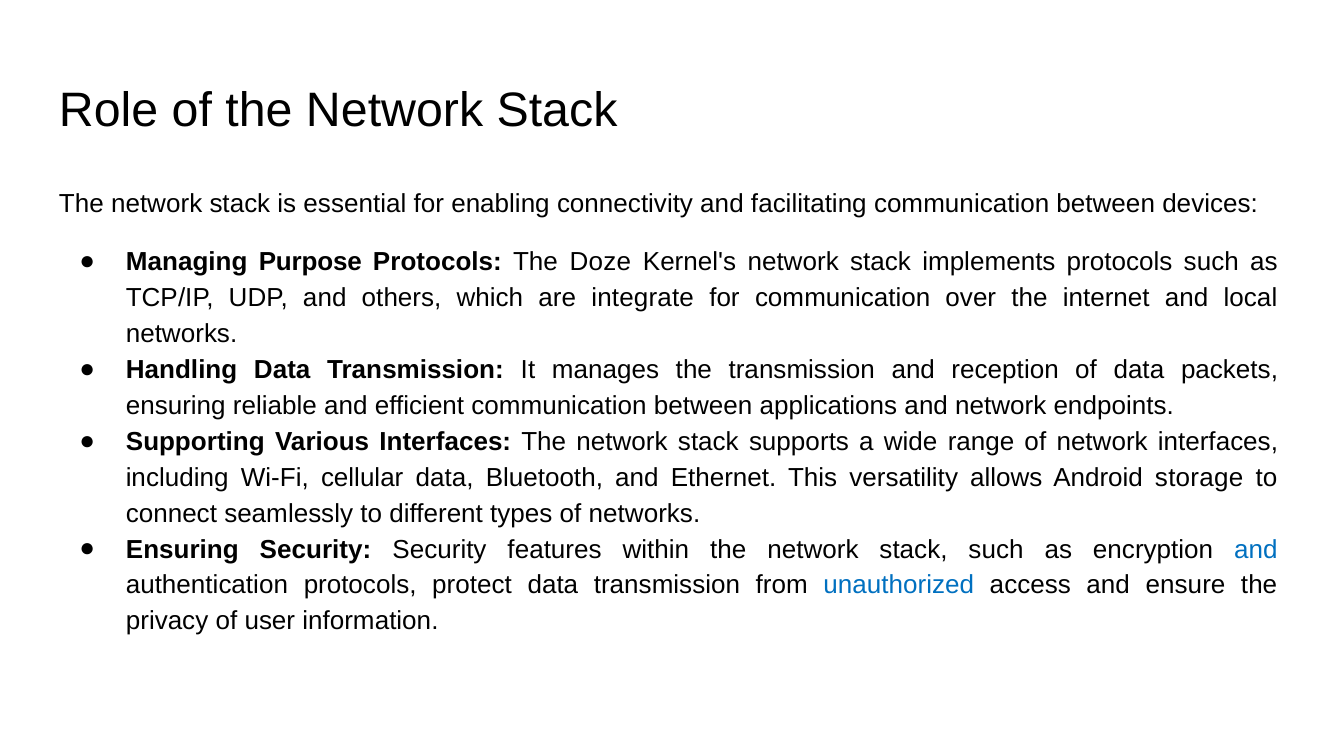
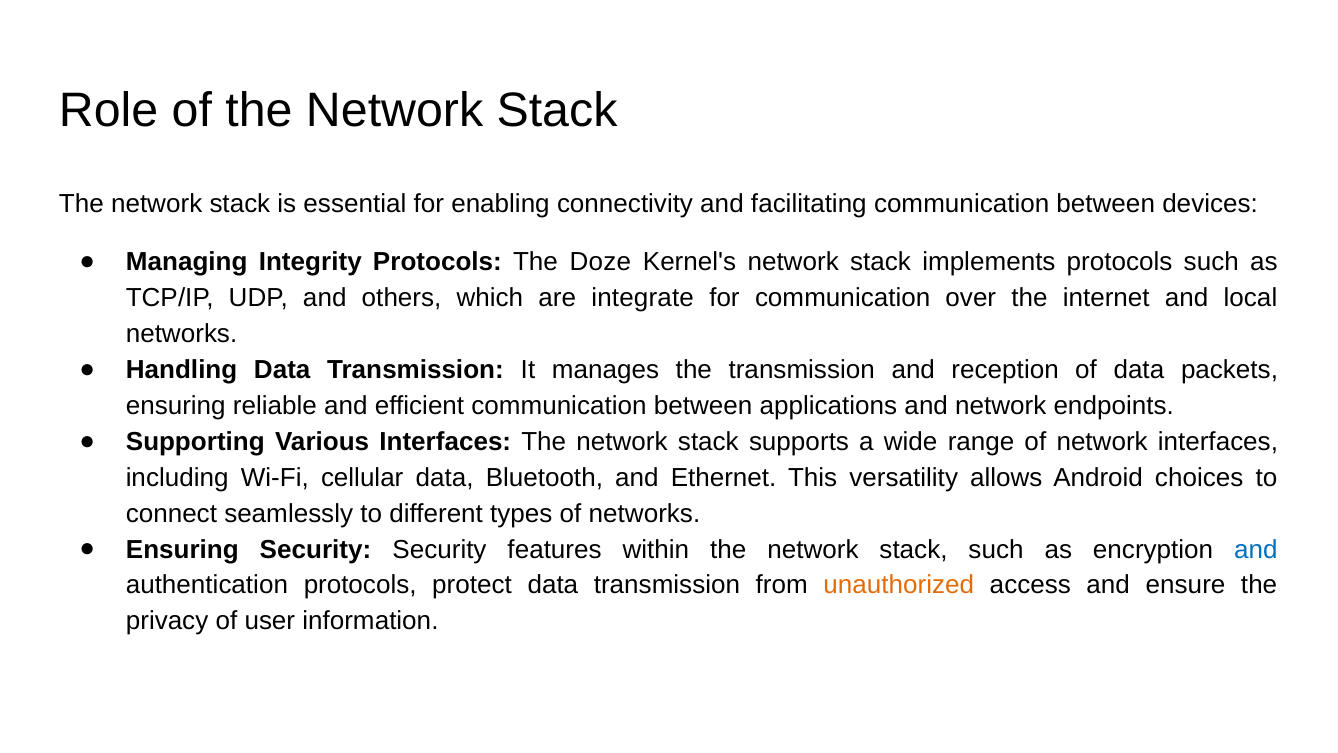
Purpose: Purpose -> Integrity (310, 262)
storage: storage -> choices (1199, 477)
unauthorized colour: blue -> orange (899, 585)
